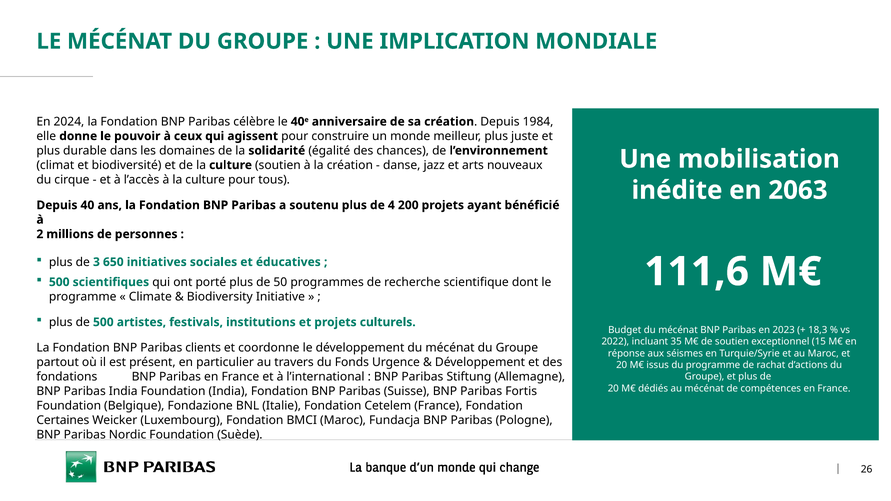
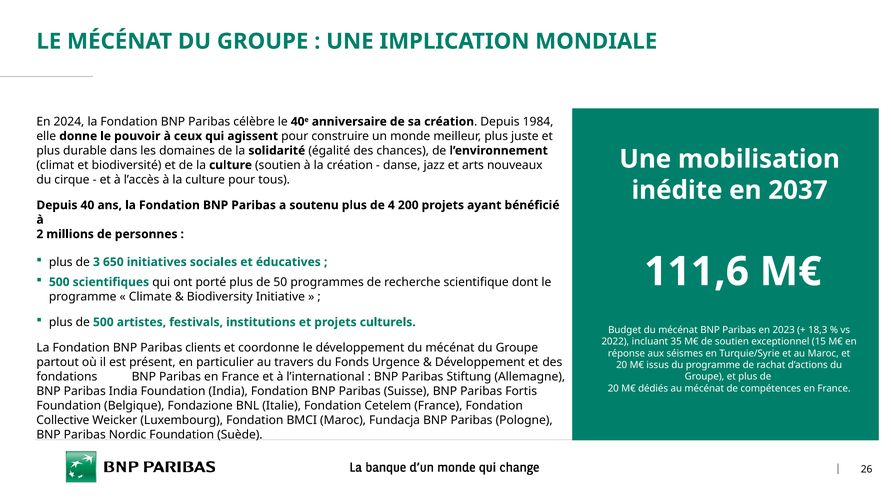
2063: 2063 -> 2037 (798, 190)
Certaines: Certaines -> Collective (63, 420)
